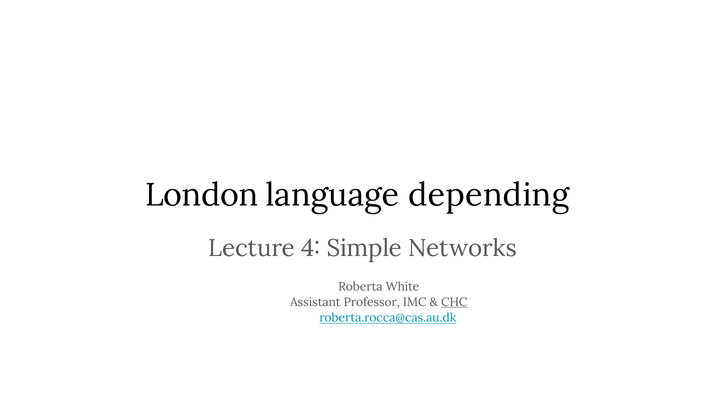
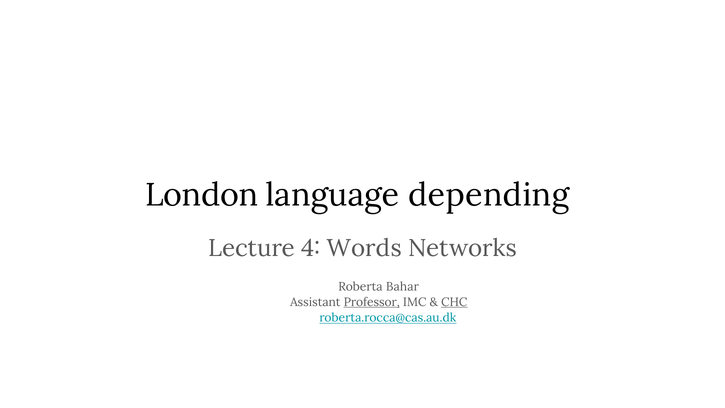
Simple: Simple -> Words (364, 248)
White: White -> Bahar (402, 287)
Professor underline: none -> present (372, 302)
